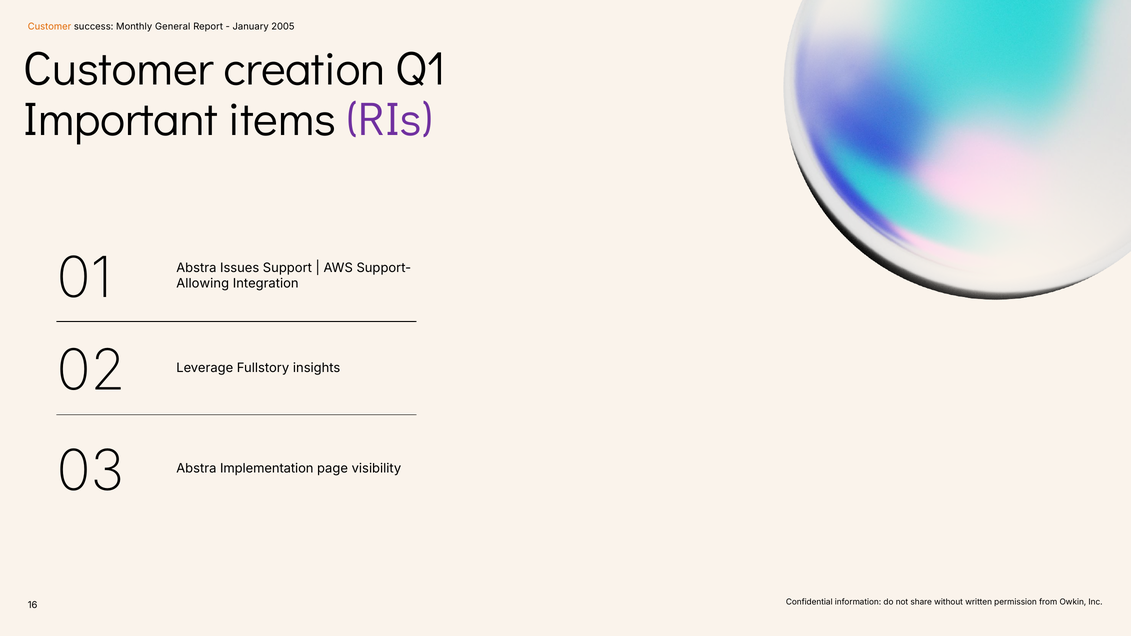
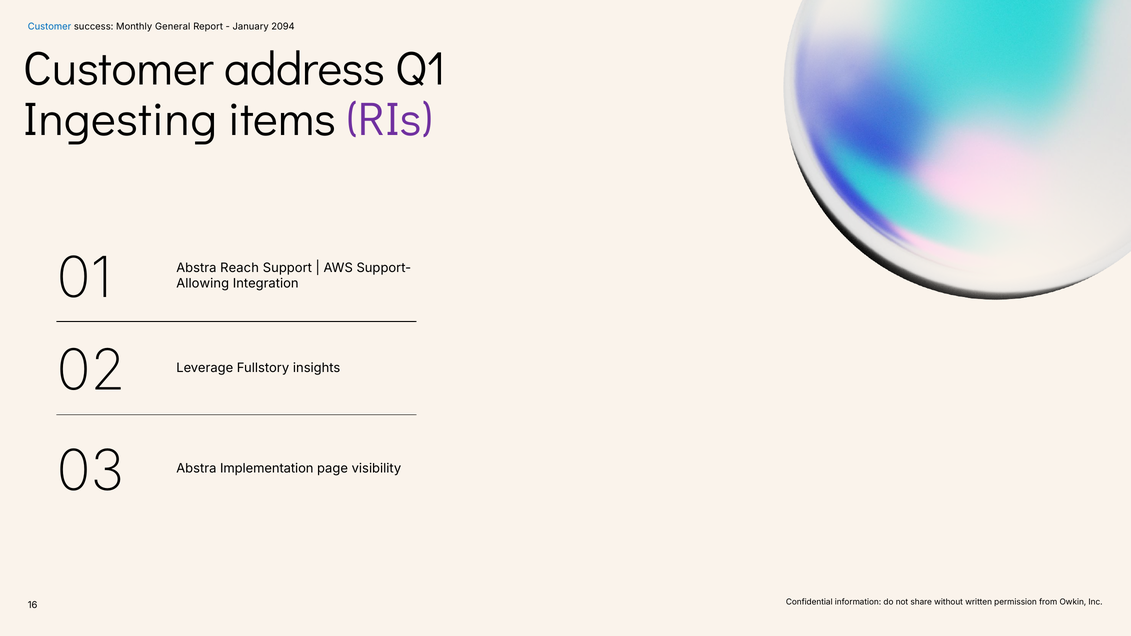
Customer colour: orange -> blue (50, 27)
2005: 2005 -> 2094 (283, 27)
creation: creation -> address (305, 69)
Important: Important -> Ingesting (120, 120)
Issues: Issues -> Reach (240, 268)
